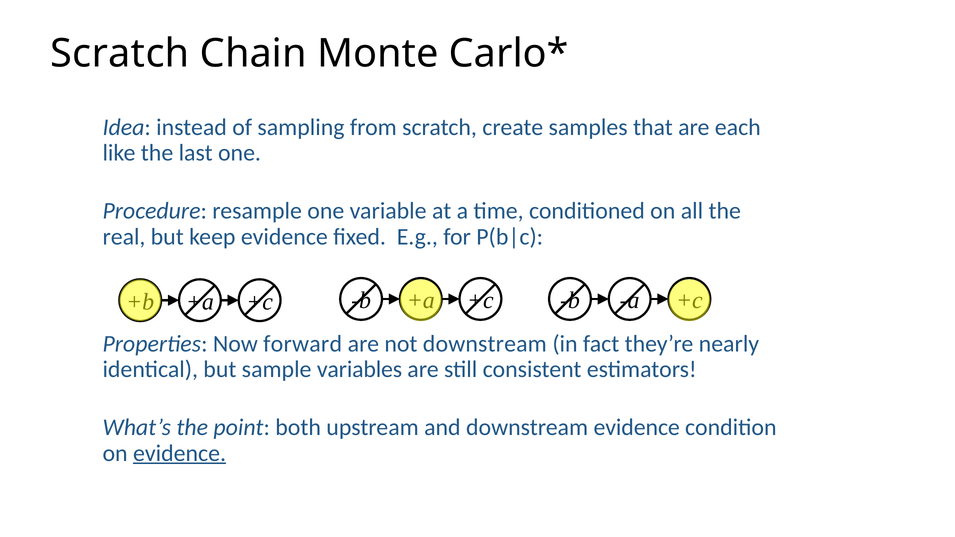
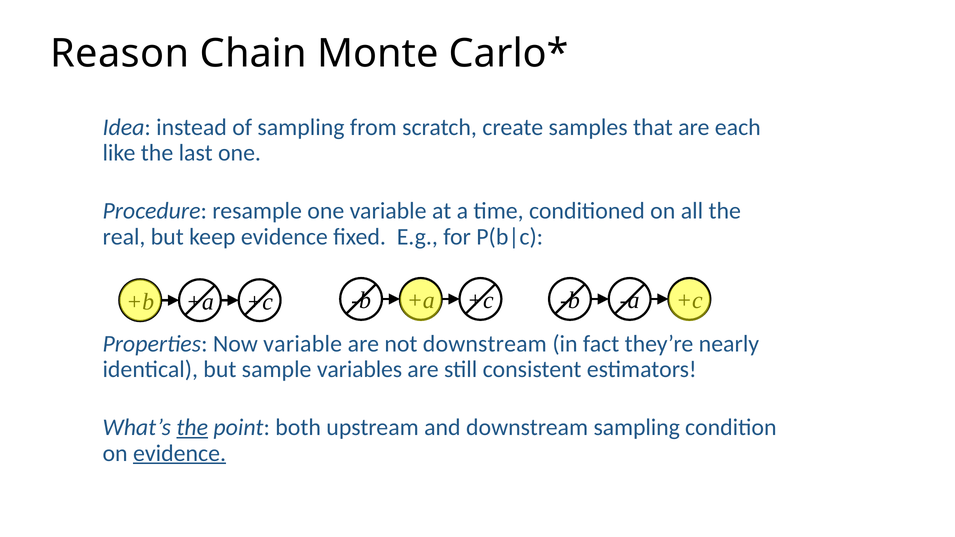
Scratch: Scratch -> Reason (120, 54)
Now forward: forward -> variable (303, 344)
the underline: none -> present (192, 428)
downstream evidence: evidence -> sampling (637, 428)
